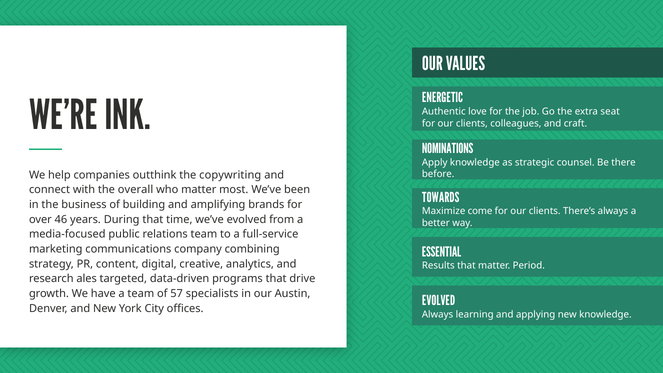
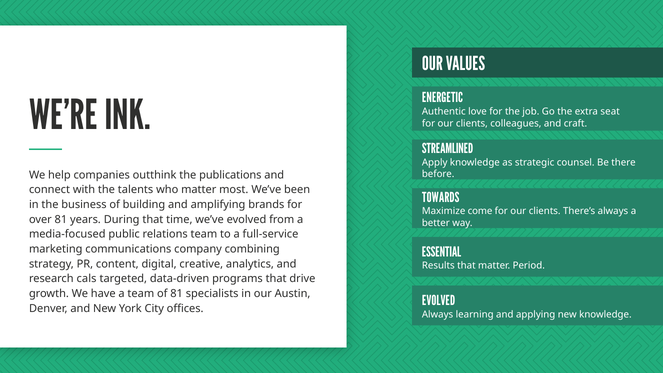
NOMINATIONS: NOMINATIONS -> STREAMLINED (448, 149)
copywriting: copywriting -> publications (230, 175)
overall: overall -> talents (136, 190)
over 46: 46 -> 81 (61, 219)
ales: ales -> cals (87, 279)
of 57: 57 -> 81 (177, 294)
